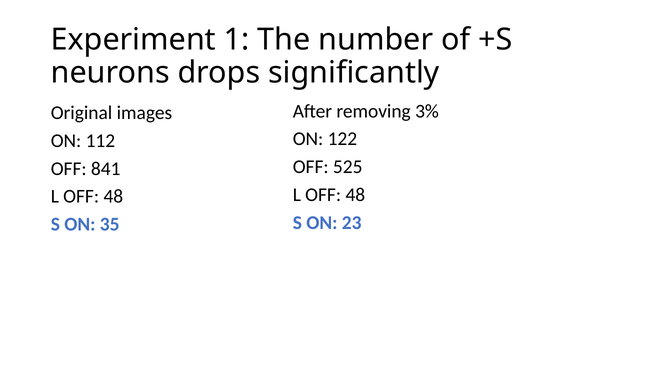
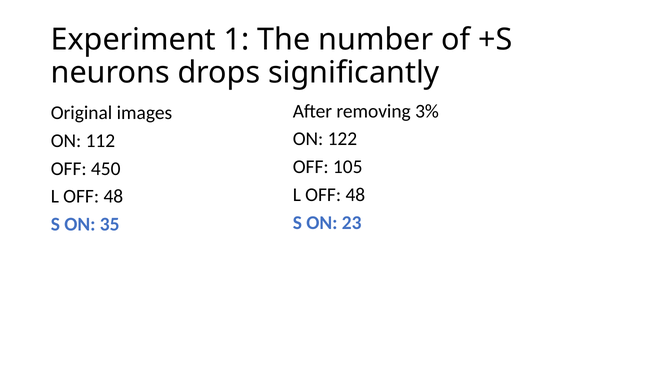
525: 525 -> 105 (348, 167)
841: 841 -> 450 (106, 168)
